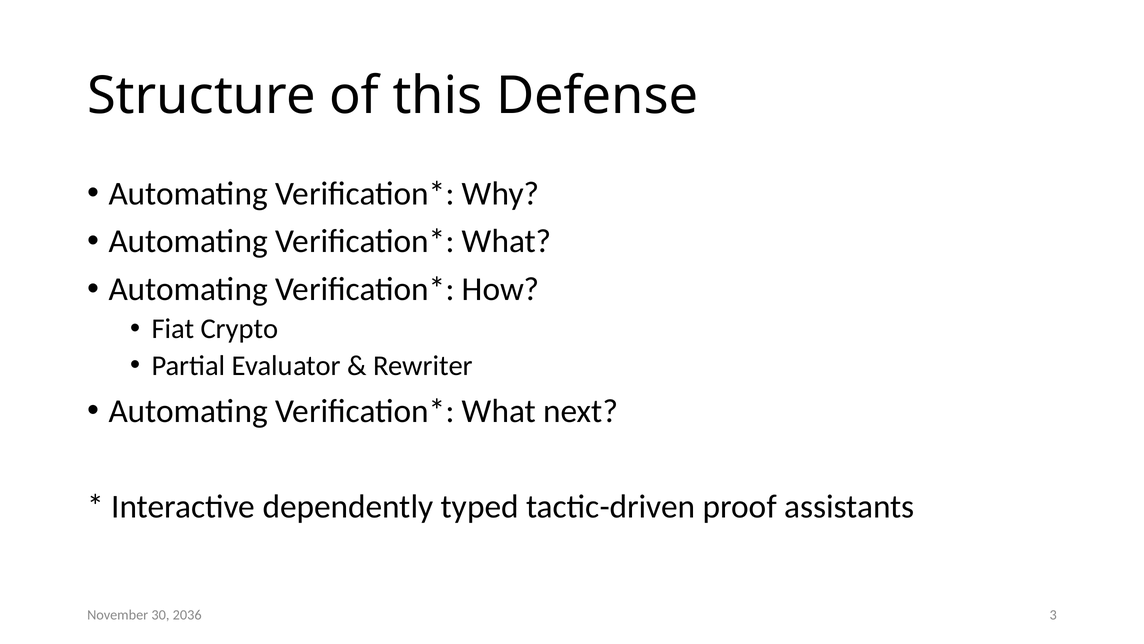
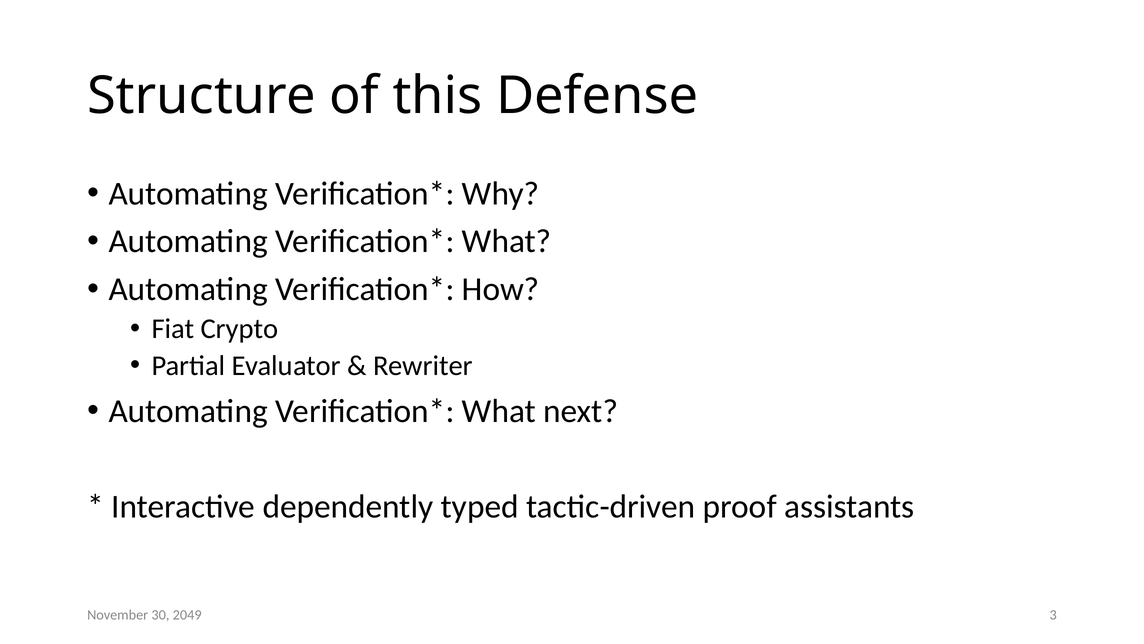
2036: 2036 -> 2049 (187, 615)
